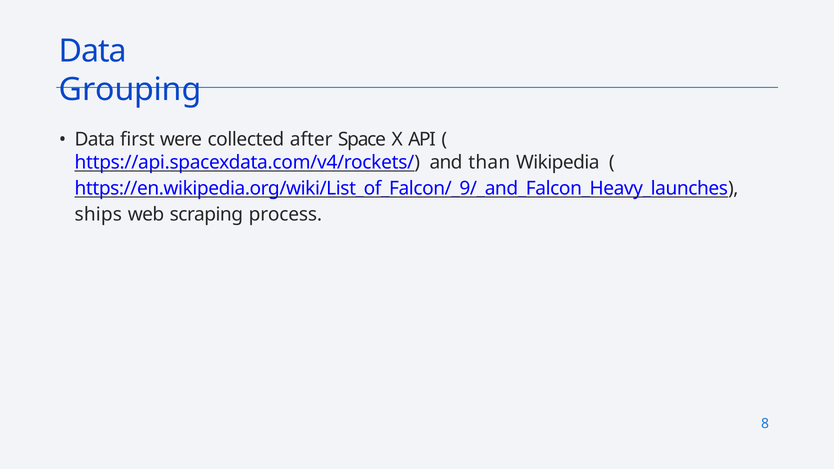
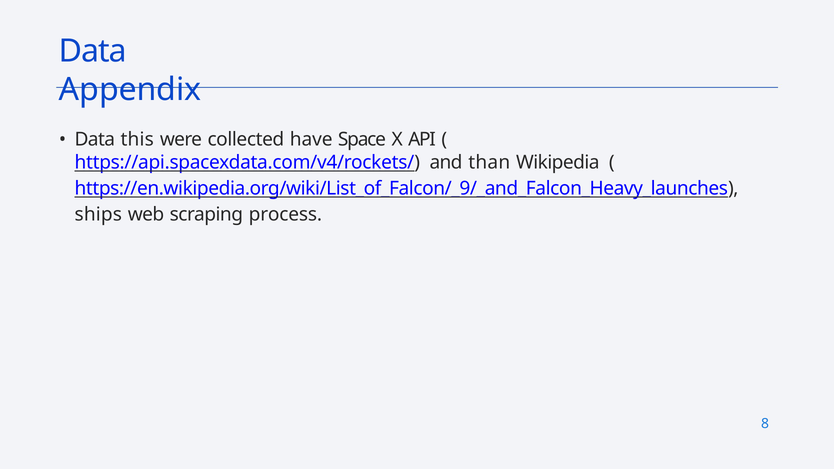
Grouping: Grouping -> Appendix (130, 90)
first: first -> this (137, 140)
after: after -> have (311, 140)
